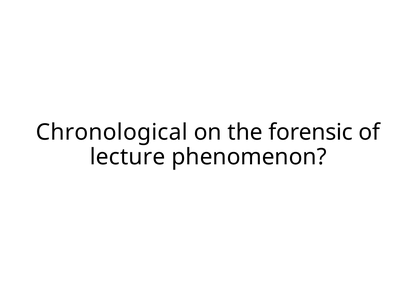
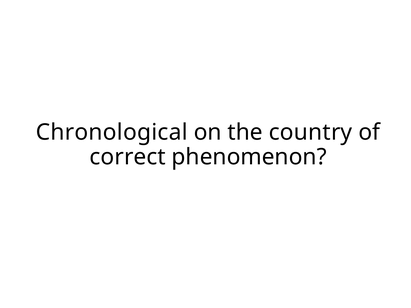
forensic: forensic -> country (310, 132)
lecture: lecture -> correct (128, 157)
